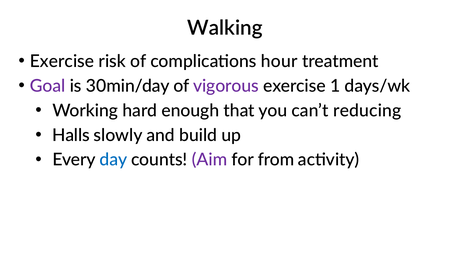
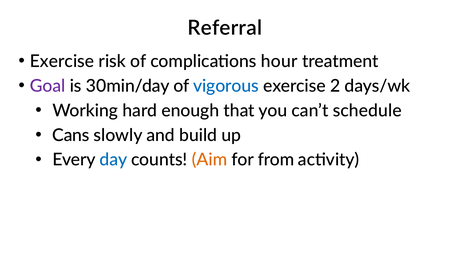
Walking: Walking -> Referral (225, 28)
vigorous colour: purple -> blue (226, 86)
1: 1 -> 2 (335, 86)
reducing: reducing -> schedule (367, 111)
Halls: Halls -> Cans (71, 135)
Aim colour: purple -> orange (209, 160)
